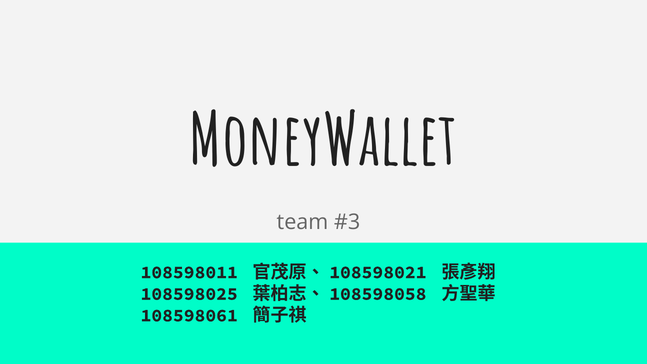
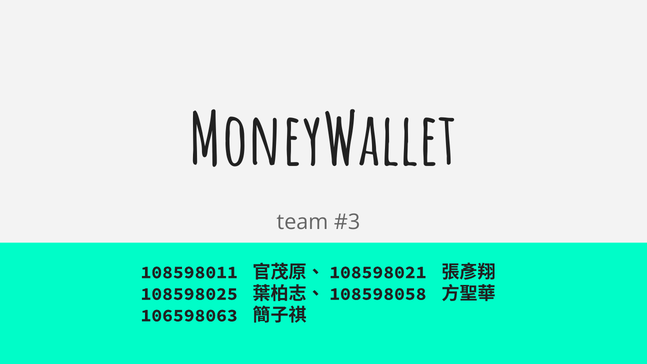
108598061: 108598061 -> 106598063 (189, 315)
